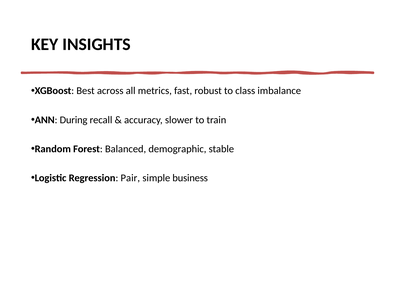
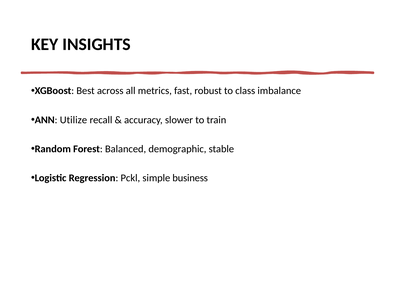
During: During -> Utilize (73, 120)
Pair: Pair -> Pckl (130, 178)
